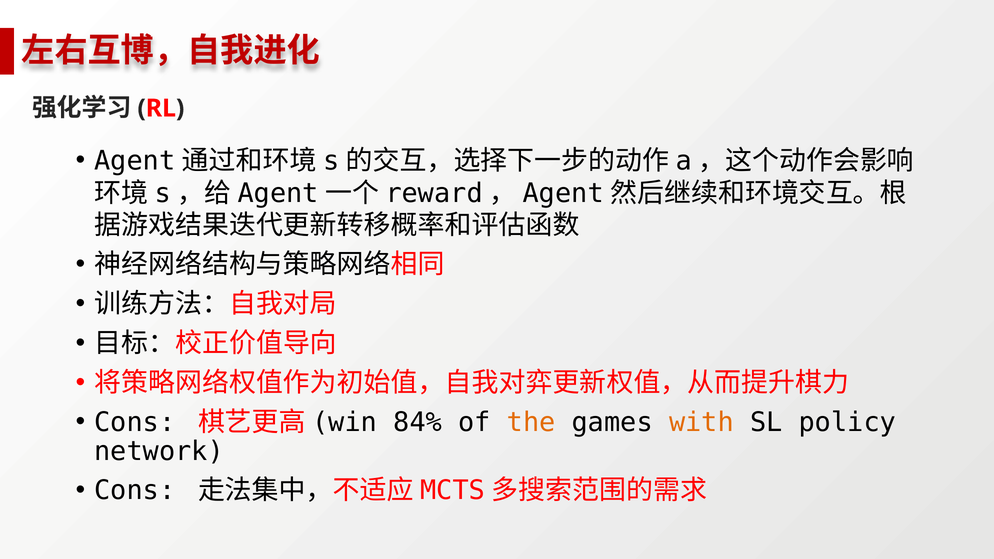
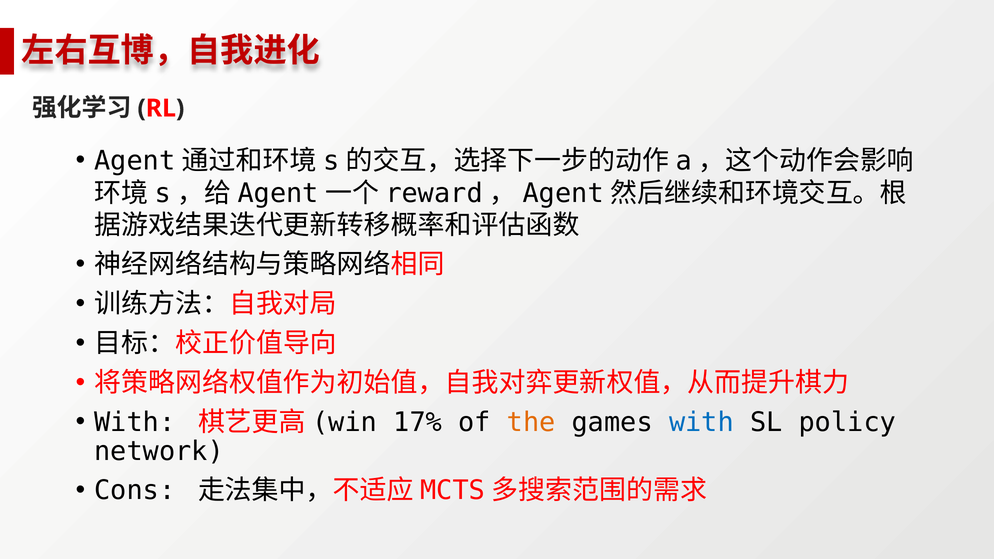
Cons: Cons -> With (135, 422)
84%: 84% -> 17% (418, 422)
with colour: orange -> blue (701, 422)
